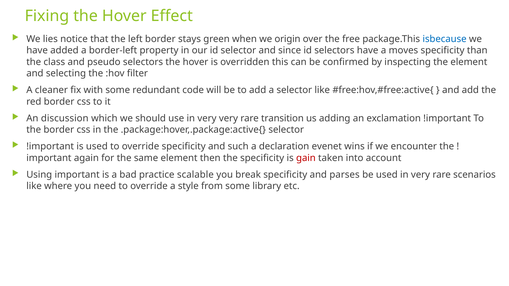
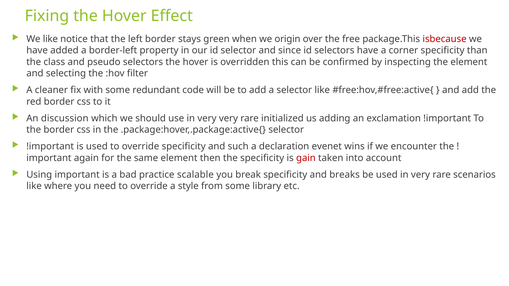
We lies: lies -> like (50, 39)
isbecause colour: blue -> red (445, 39)
moves: moves -> corner (403, 51)
transition: transition -> initialized (282, 118)
parses: parses -> breaks (345, 175)
